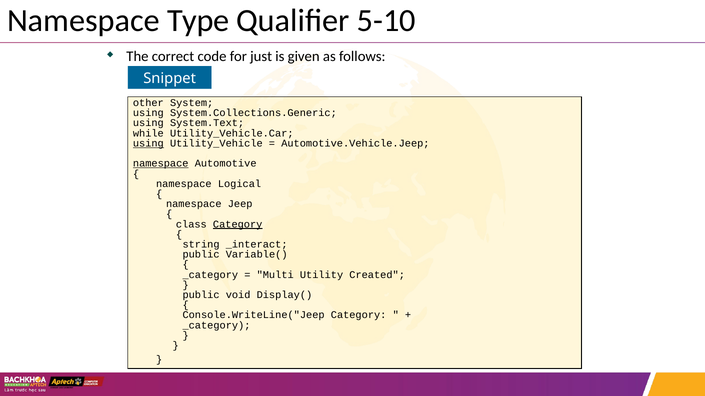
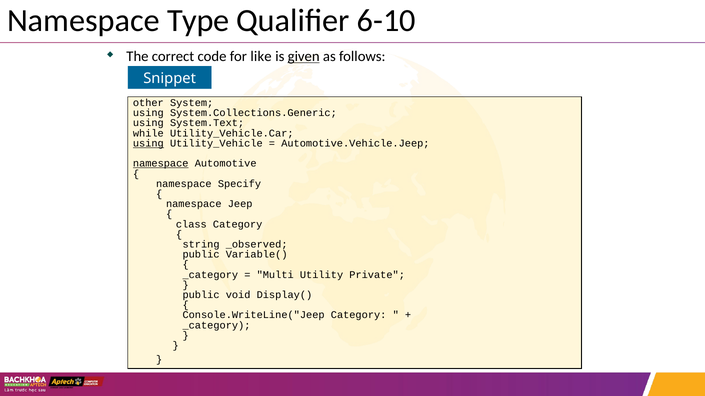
5-10: 5-10 -> 6-10 (386, 21)
just: just -> like (261, 57)
given underline: none -> present (304, 57)
Logical: Logical -> Specify (239, 184)
Category underline: present -> none (238, 224)
_interact: _interact -> _observed (257, 245)
Created: Created -> Private (377, 275)
